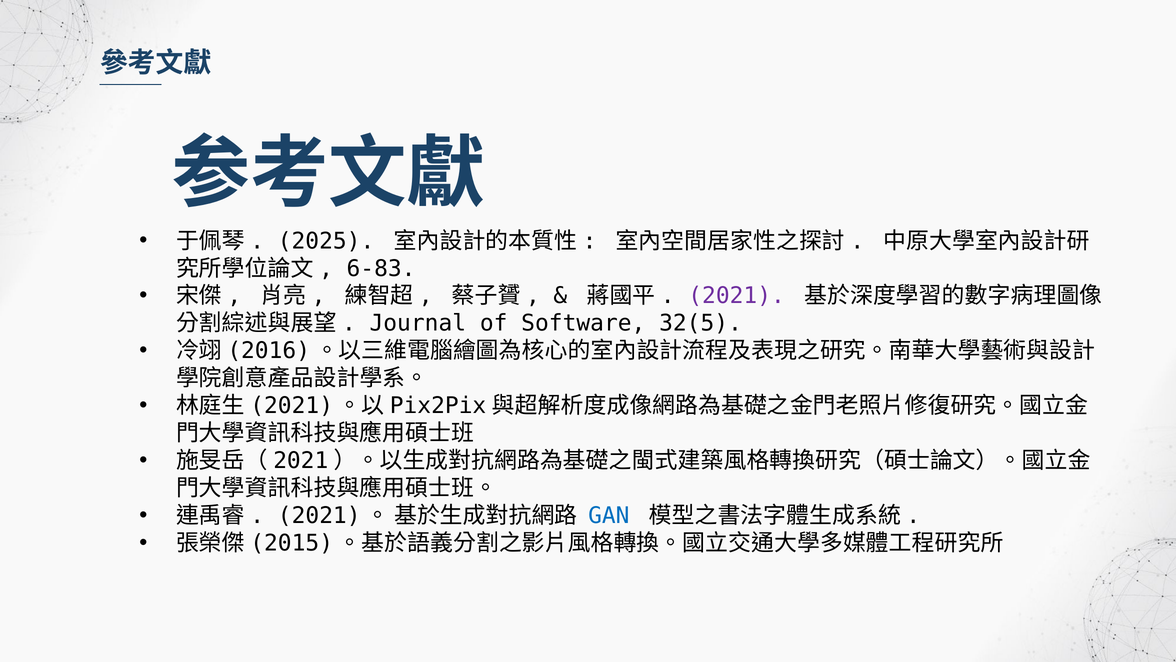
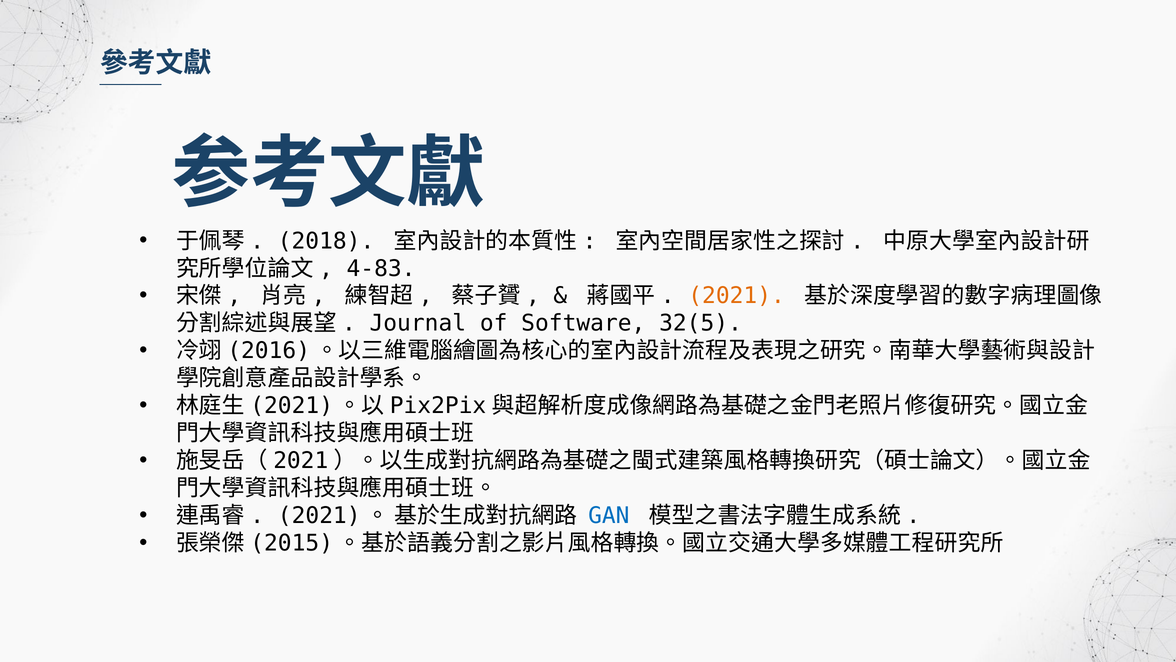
2025: 2025 -> 2018 (326, 241)
6-83: 6-83 -> 4-83 (381, 268)
2021 colour: purple -> orange (737, 296)
